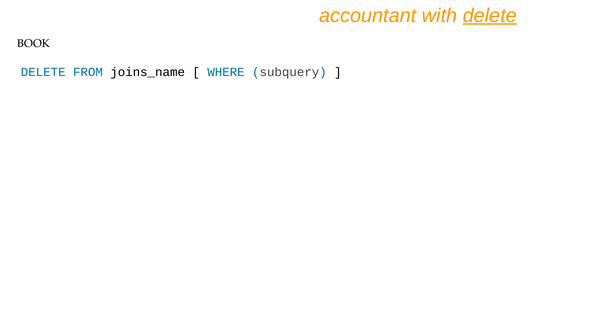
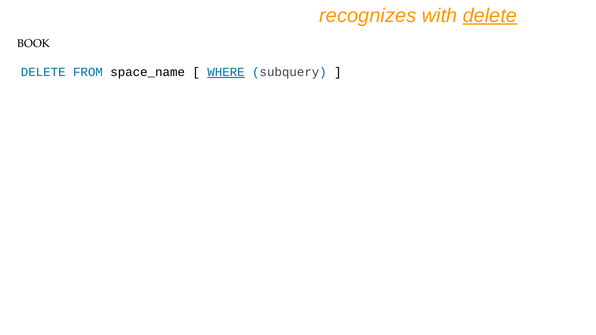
accountant: accountant -> recognizes (368, 16)
joins_name: joins_name -> space_name (148, 72)
WHERE underline: none -> present (226, 72)
